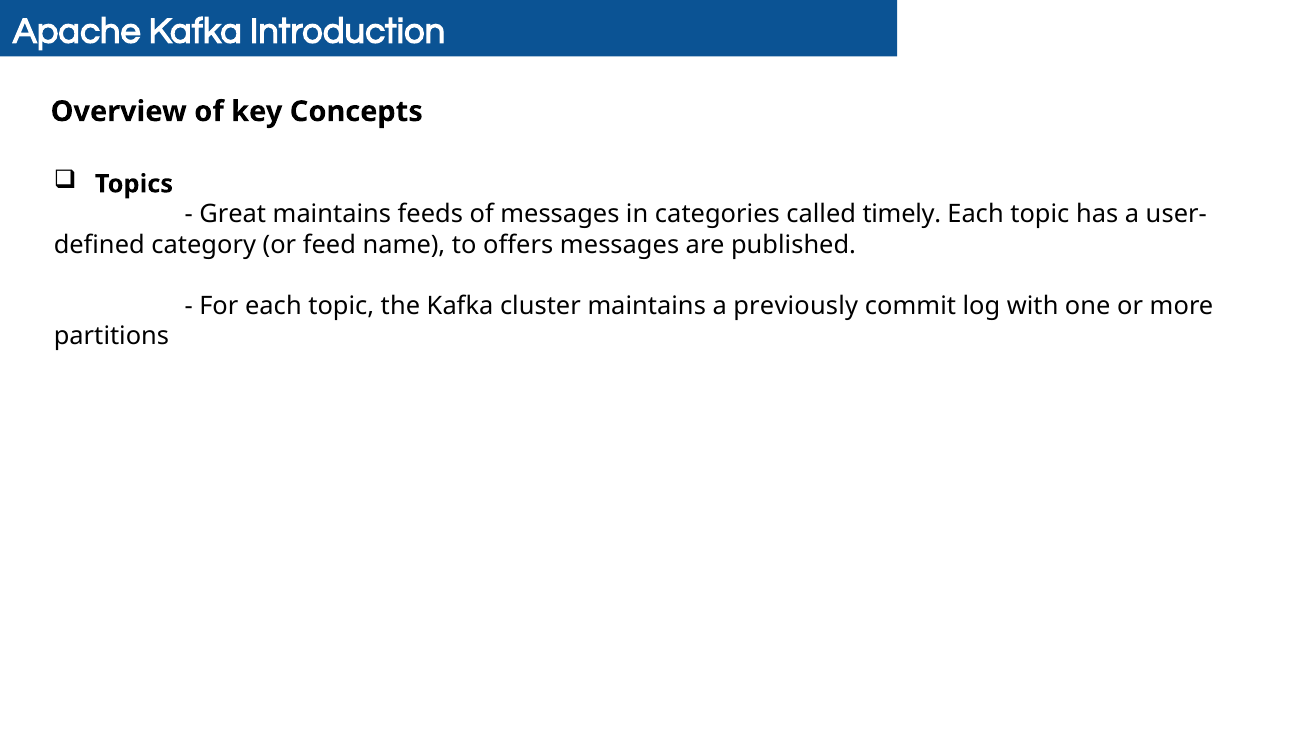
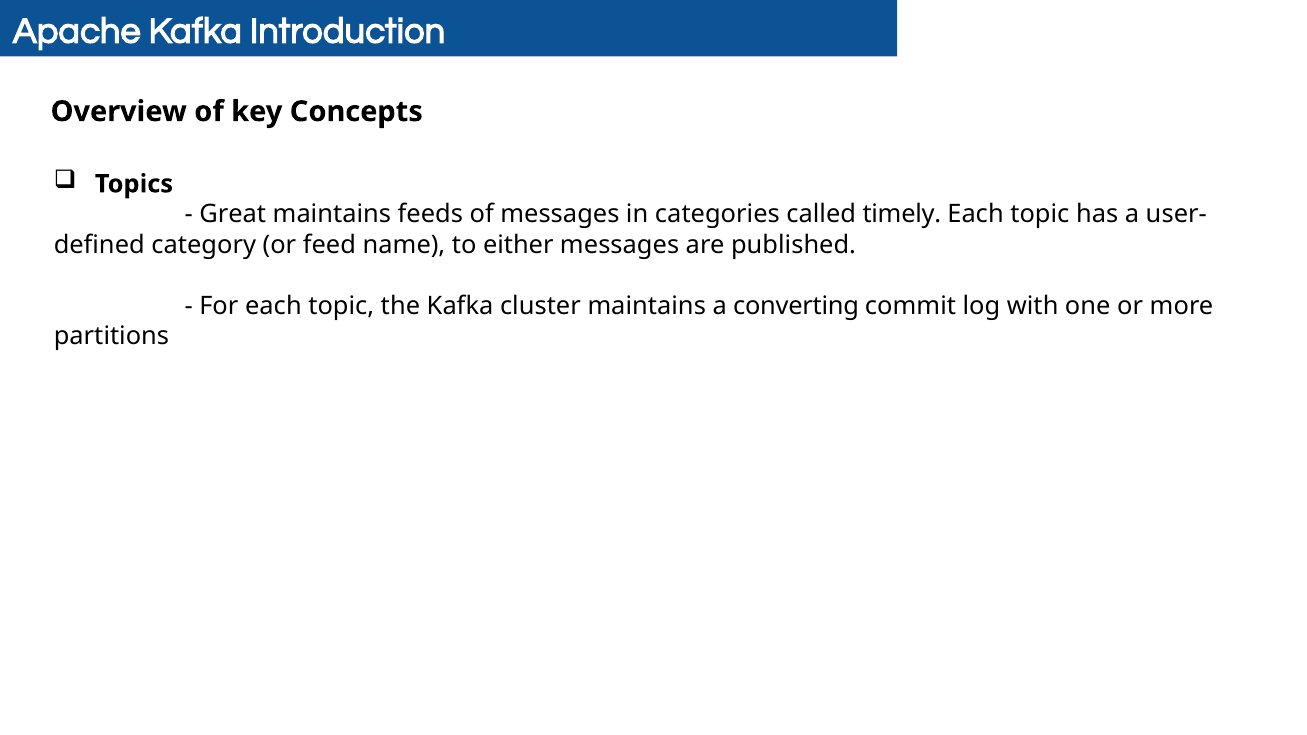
offers: offers -> either (518, 245)
previously: previously -> converting (796, 306)
